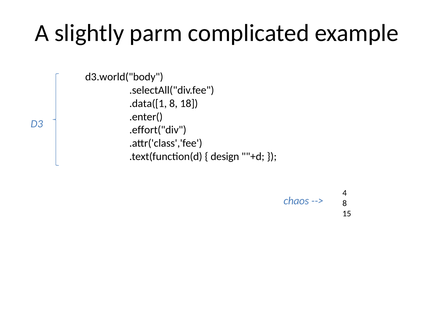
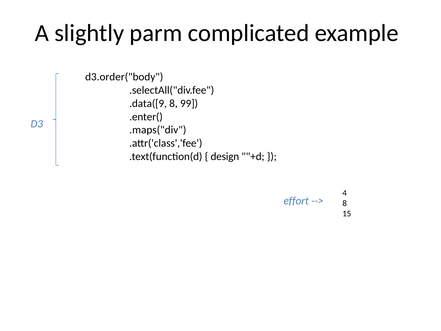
d3.world("body: d3.world("body -> d3.order("body (124, 77)
.data([1: .data([1 -> .data([9 (148, 103)
18: 18 -> 99 (189, 103)
.effort("div: .effort("div -> .maps("div (158, 130)
chaos: chaos -> effort (296, 201)
